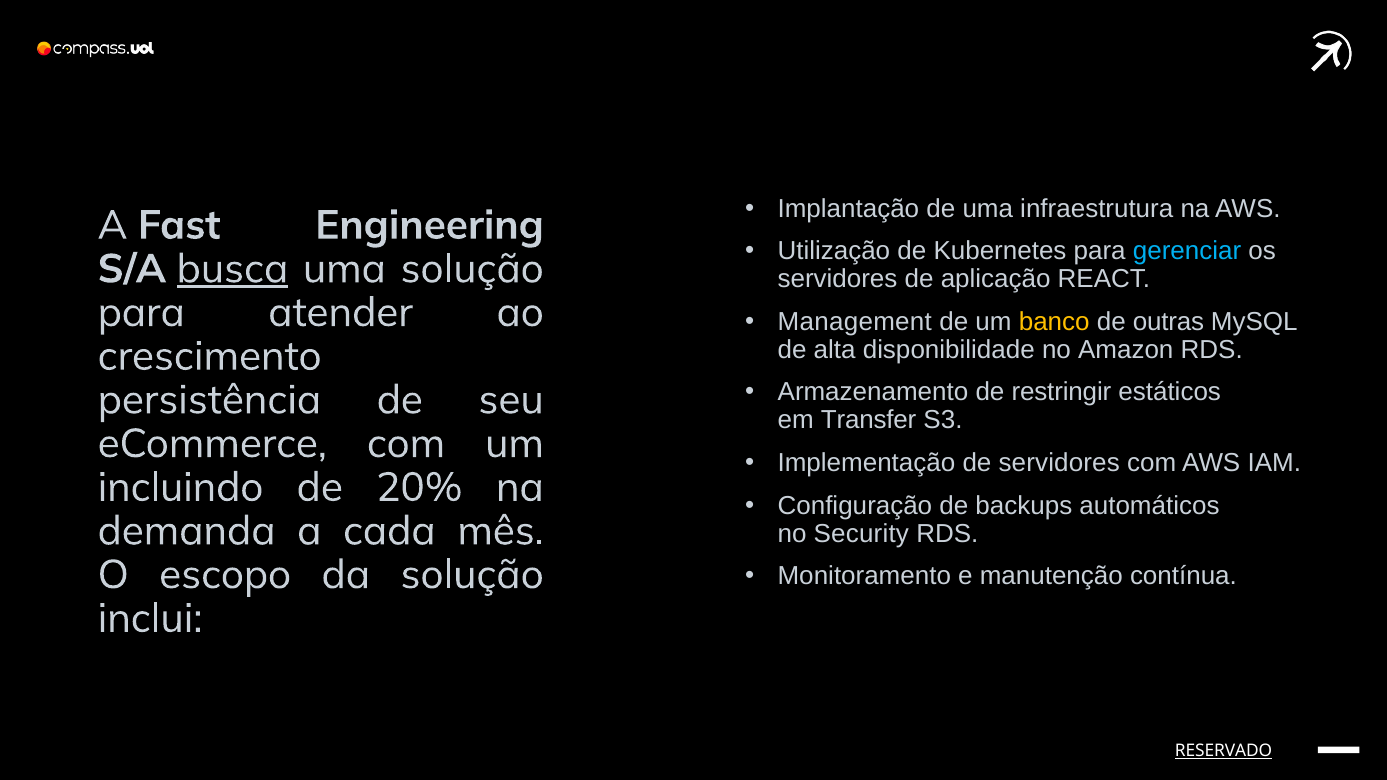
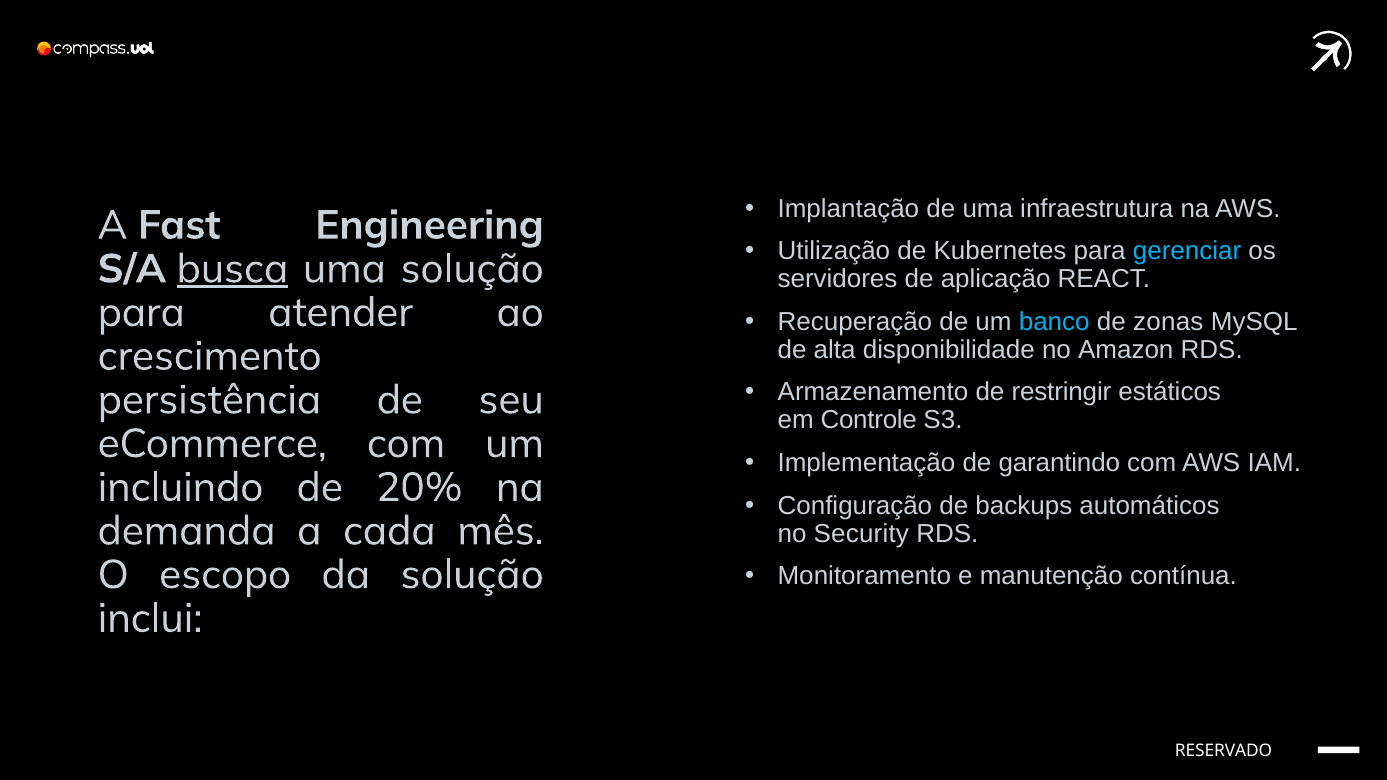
Management: Management -> Recuperação (855, 322)
banco colour: yellow -> light blue (1054, 322)
outras: outras -> zonas (1168, 322)
Transfer: Transfer -> Controle (869, 420)
de servidores: servidores -> garantindo (1059, 463)
RESERVADO underline: present -> none (1224, 751)
